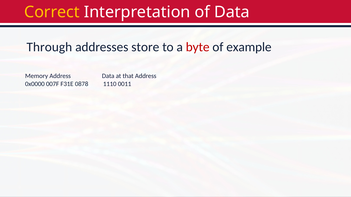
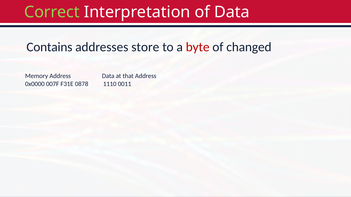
Correct colour: yellow -> light green (52, 12)
Through: Through -> Contains (49, 47)
example: example -> changed (249, 47)
